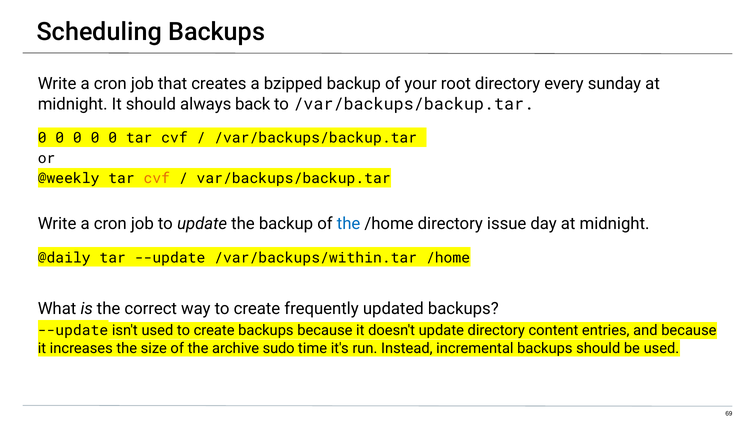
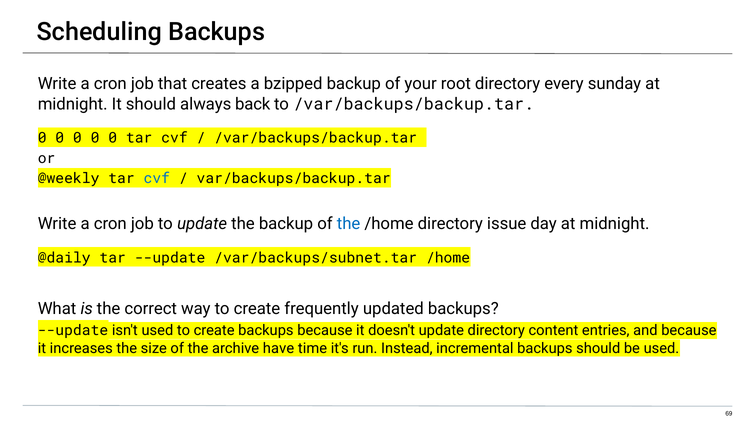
cvf colour: orange -> blue (157, 178)
/var/backups/within.tar: /var/backups/within.tar -> /var/backups/subnet.tar (316, 258)
sudo: sudo -> have (278, 348)
